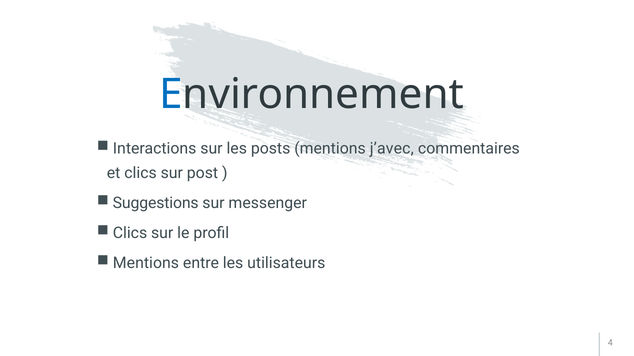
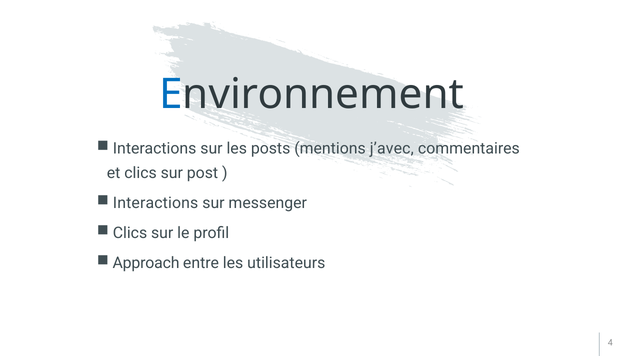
Suggestions: Suggestions -> Interactions (156, 203)
Mentions: Mentions -> Approach (146, 263)
